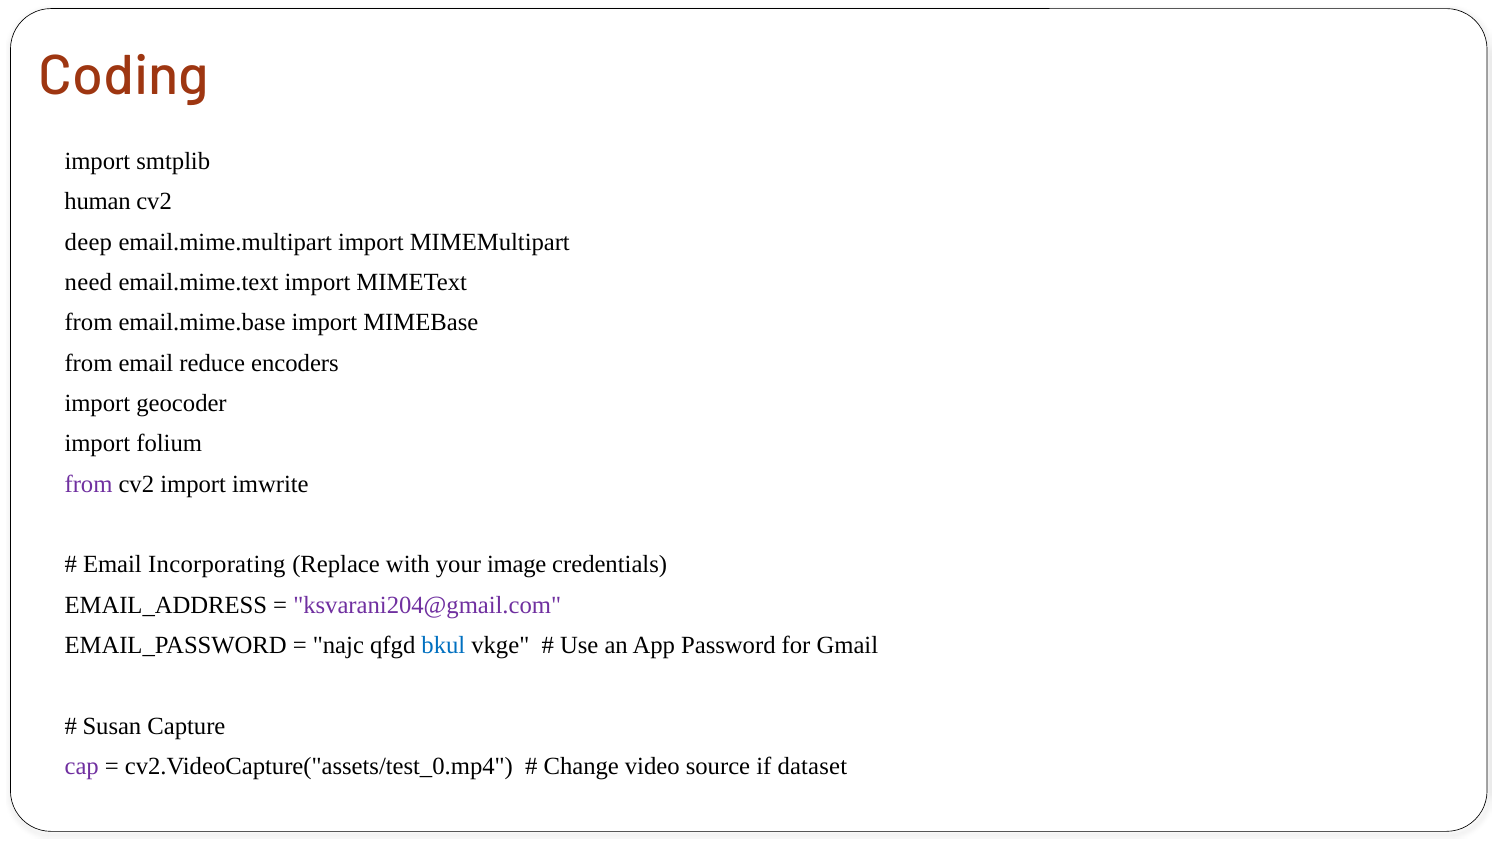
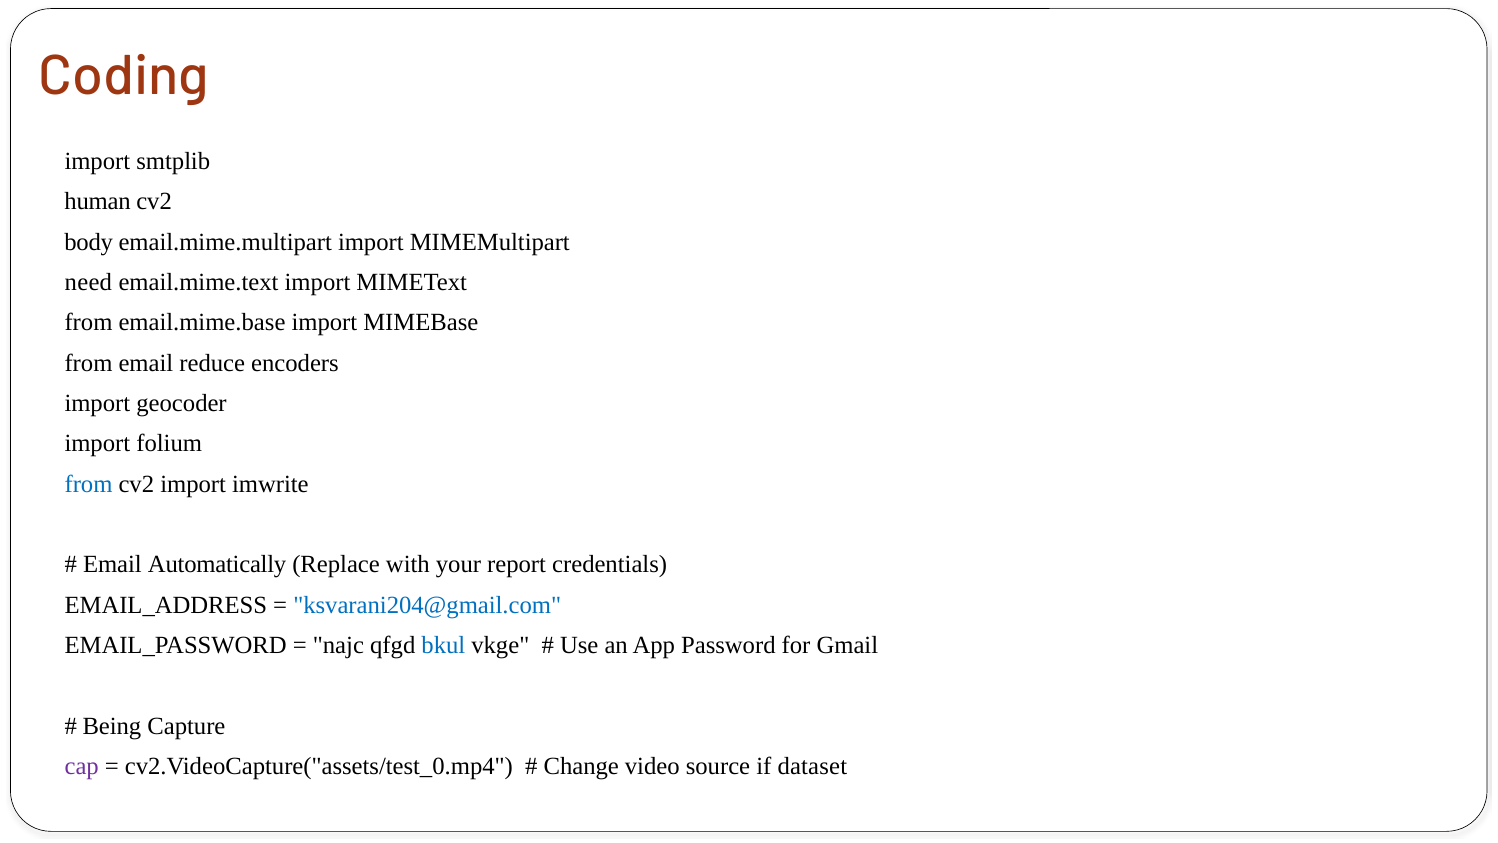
deep: deep -> body (89, 242)
from colour: purple -> blue (89, 484)
Incorporating: Incorporating -> Automatically (217, 564)
image: image -> report (517, 564)
ksvarani204@gmail.com colour: purple -> blue (427, 605)
Susan: Susan -> Being (112, 726)
